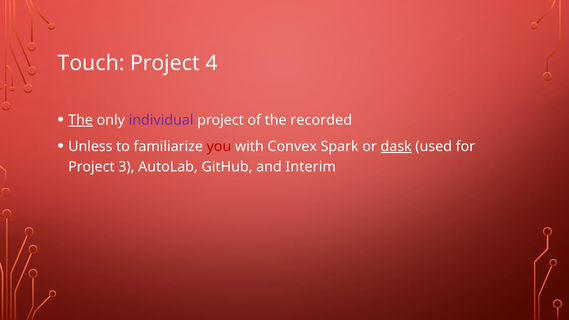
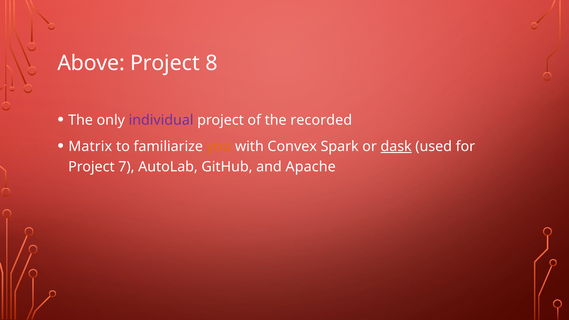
Touch: Touch -> Above (91, 63)
4: 4 -> 8 (211, 63)
The underline: present -> none (81, 120)
Unless: Unless -> Matrix (90, 146)
you colour: red -> orange (219, 146)
3: 3 -> 7 (126, 167)
Interim: Interim -> Apache (311, 167)
